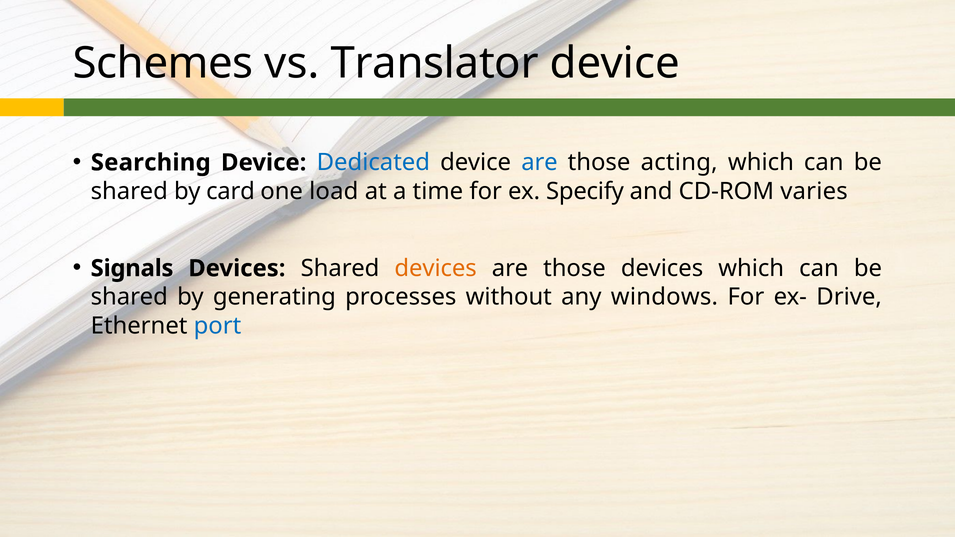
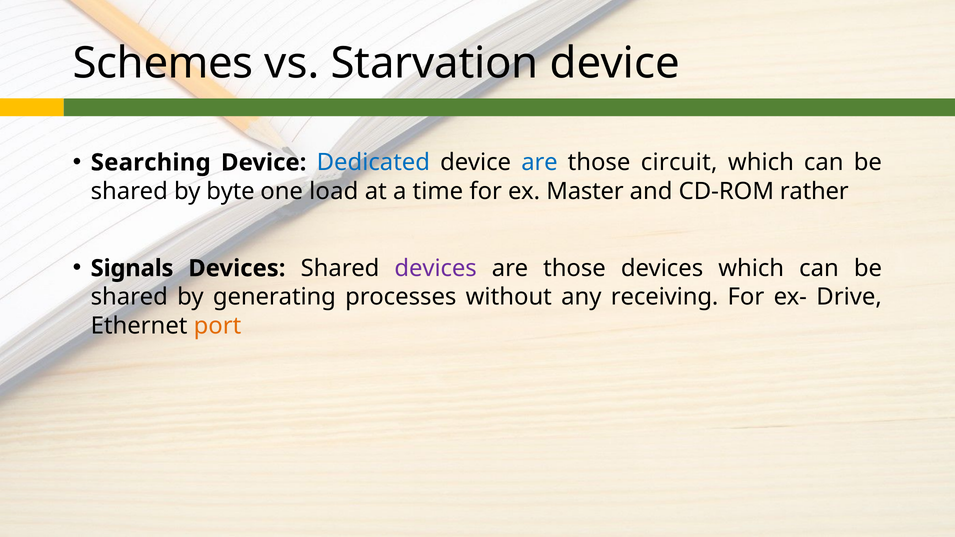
Translator: Translator -> Starvation (435, 63)
acting: acting -> circuit (679, 163)
card: card -> byte (230, 191)
Specify: Specify -> Master (585, 191)
varies: varies -> rather (814, 191)
devices colour: orange -> purple (436, 268)
windows: windows -> receiving (665, 297)
port colour: blue -> orange (217, 326)
